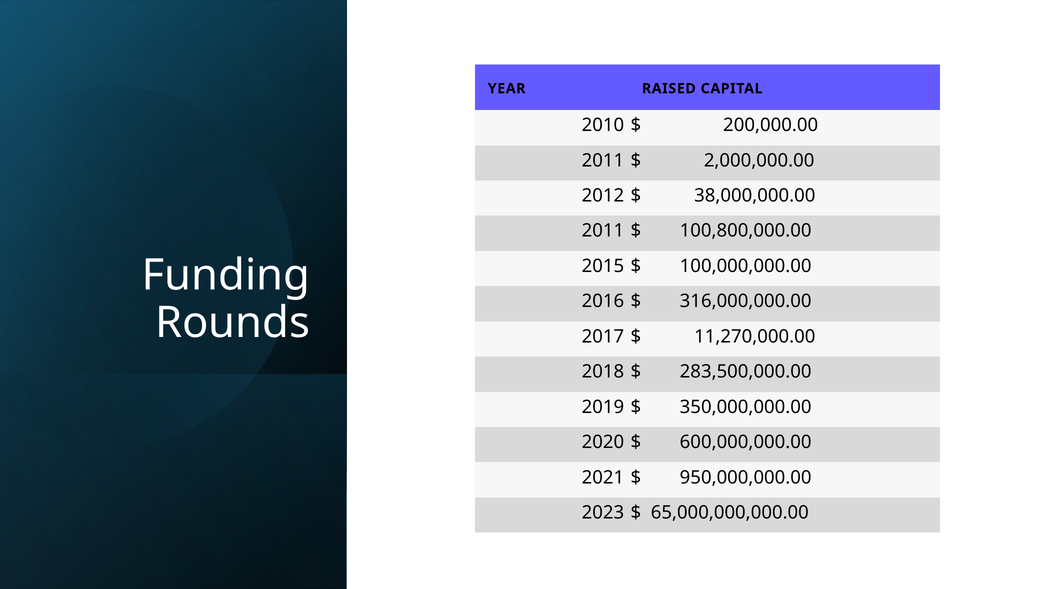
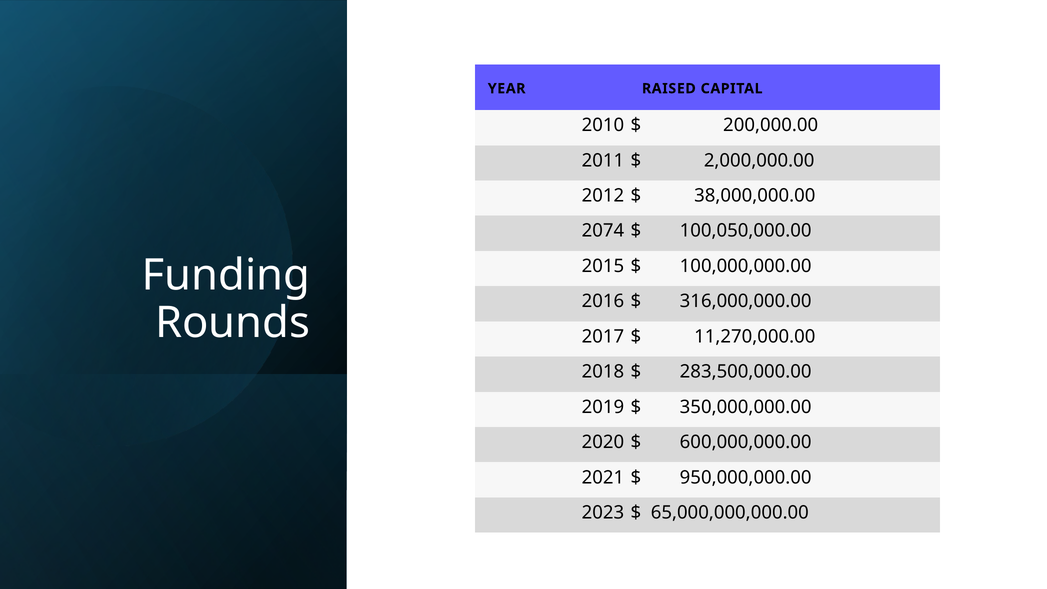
2011: 2011 -> 2074 (603, 231)
100,800,000.00: 100,800,000.00 -> 100,050,000.00 (746, 231)
